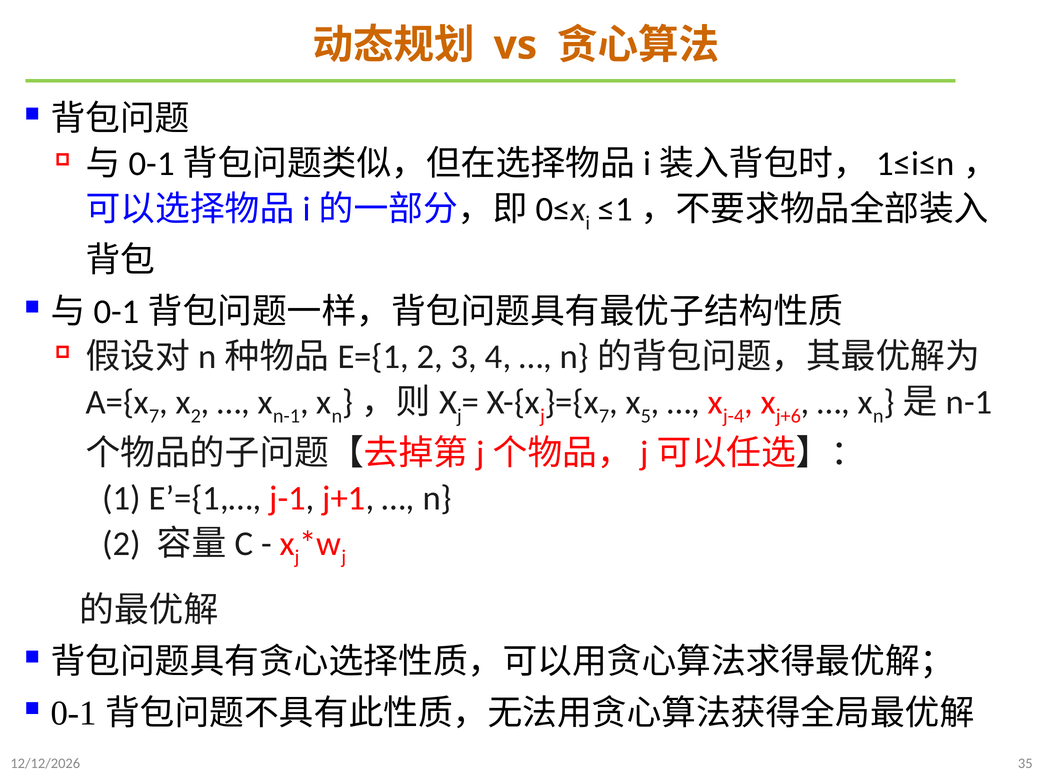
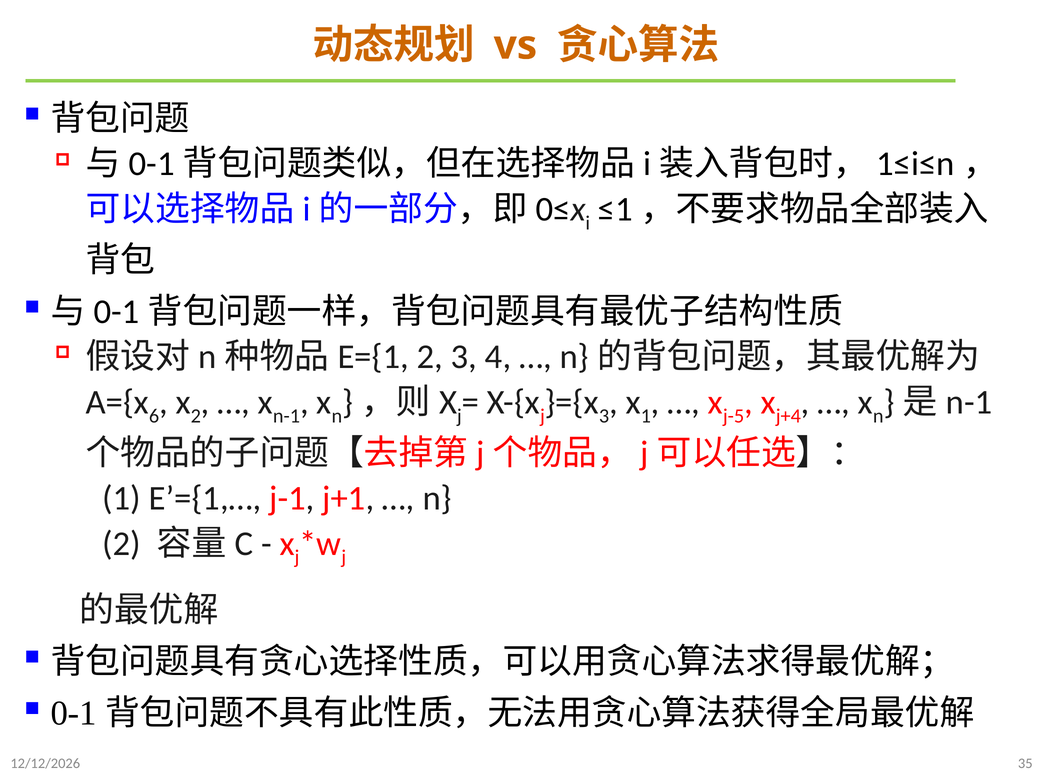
7: 7 -> 6 (154, 416)
7: 7 -> 3 (604, 416)
5: 5 -> 1 (646, 416)
j-4: j-4 -> j-5 (734, 416)
j+6: j+6 -> j+4 (788, 416)
